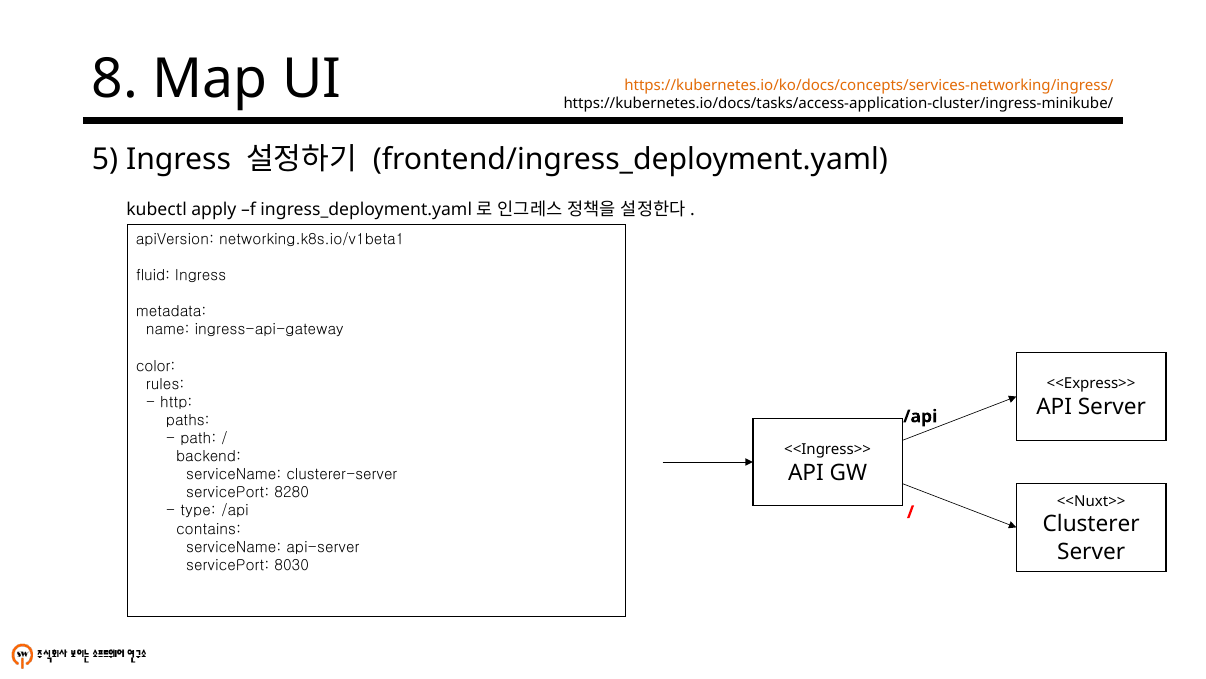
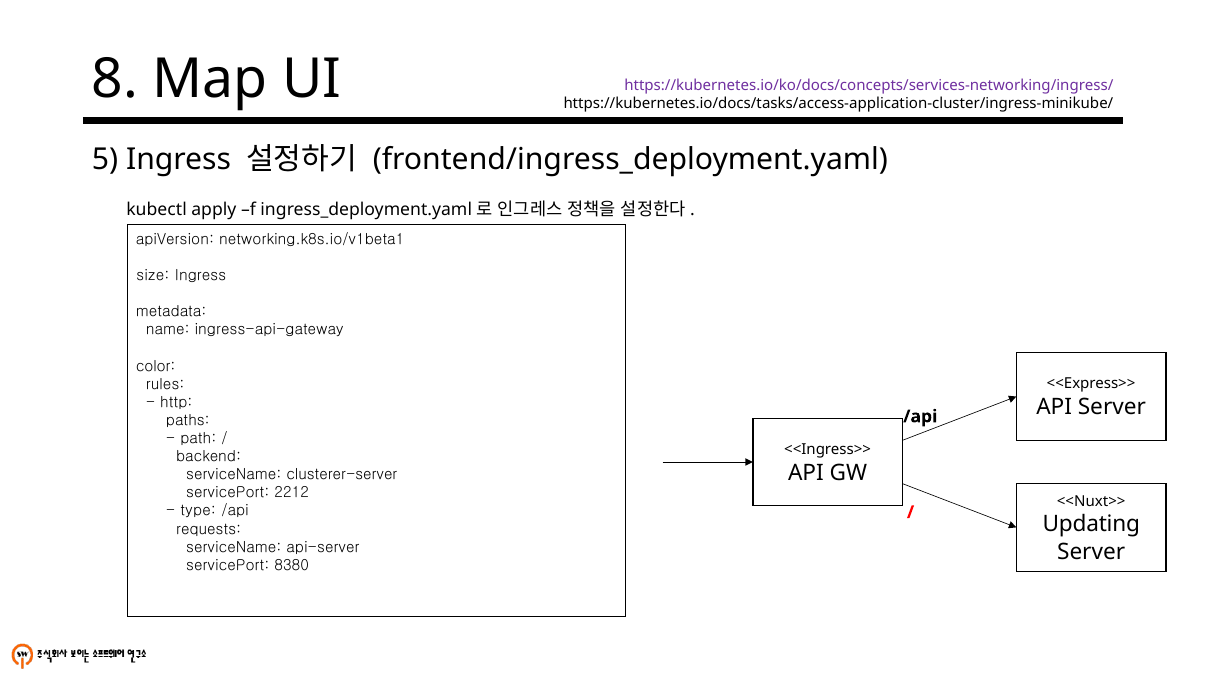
https://kubernetes.io/ko/docs/concepts/services-networking/ingress/ colour: orange -> purple (869, 85)
fluid: fluid -> size (153, 275)
8280: 8280 -> 2212 (292, 492)
Clusterer: Clusterer -> Updating (1091, 524)
contains: contains -> requests (209, 529)
8030: 8030 -> 8380 (292, 565)
